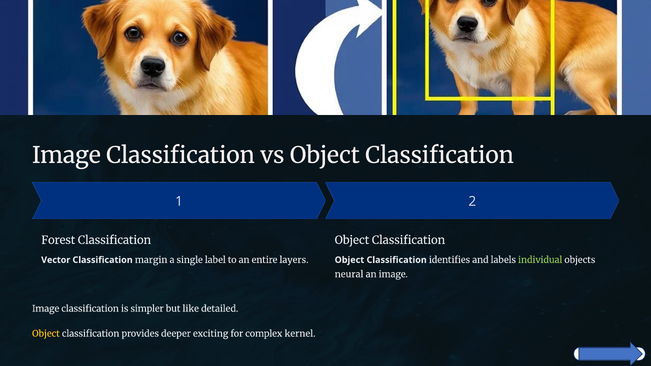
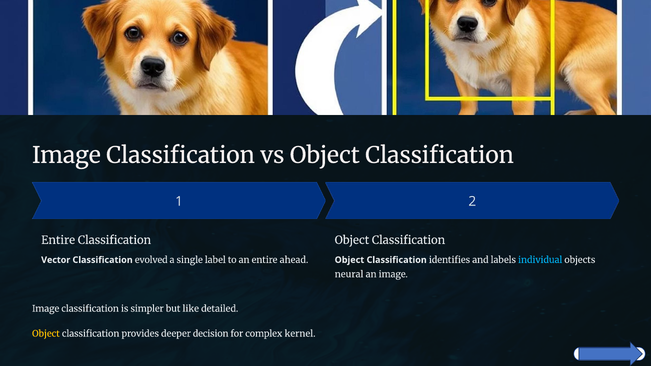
Forest: Forest -> Entire (58, 240)
margin: margin -> evolved (151, 260)
layers: layers -> ahead (294, 260)
individual colour: light green -> light blue (540, 260)
exciting: exciting -> decision (211, 334)
